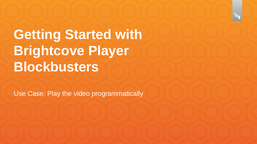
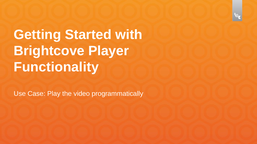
Blockbusters: Blockbusters -> Functionality (56, 67)
